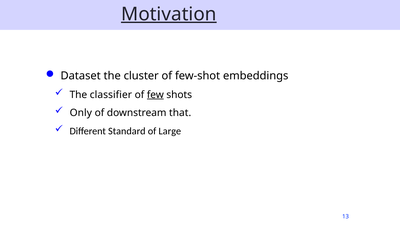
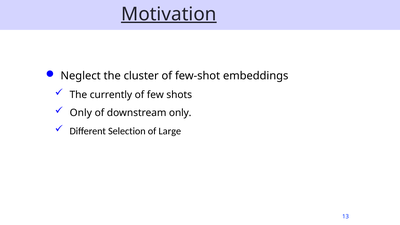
Dataset: Dataset -> Neglect (81, 76)
classifier: classifier -> currently (111, 95)
few underline: present -> none (155, 95)
downstream that: that -> only (180, 113)
Standard: Standard -> Selection (127, 131)
